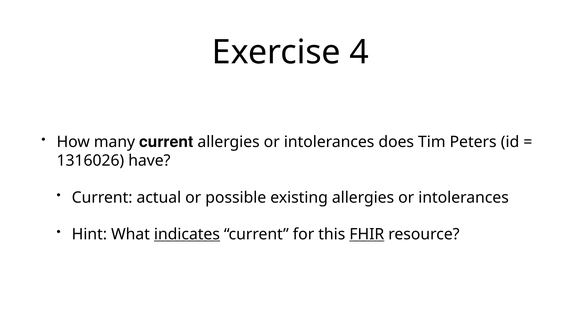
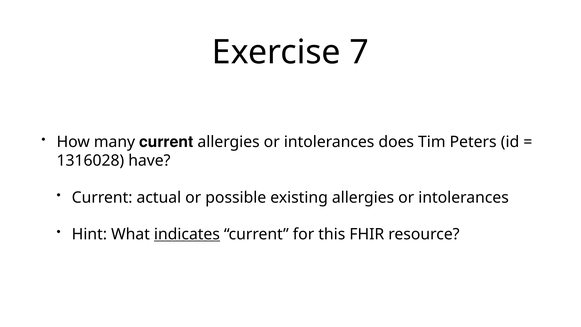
4: 4 -> 7 (359, 52)
1316026: 1316026 -> 1316028 (90, 161)
FHIR underline: present -> none (367, 234)
